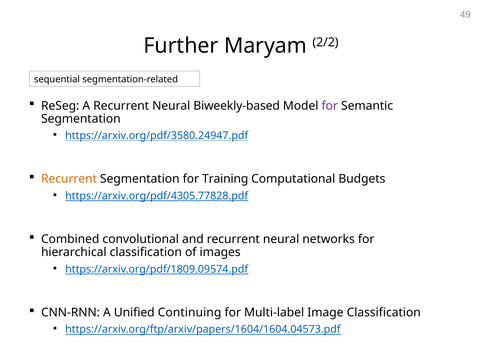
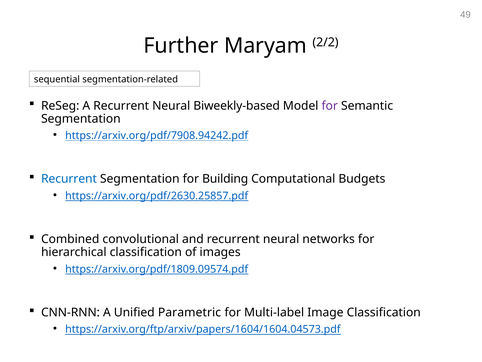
https://arxiv.org/pdf/3580.24947.pdf: https://arxiv.org/pdf/3580.24947.pdf -> https://arxiv.org/pdf/7908.94242.pdf (157, 135)
Recurrent colour: orange -> blue (69, 179)
Training: Training -> Building (225, 179)
https://arxiv.org/pdf/4305.77828.pdf: https://arxiv.org/pdf/4305.77828.pdf -> https://arxiv.org/pdf/2630.25857.pdf (157, 196)
Continuing: Continuing -> Parametric (190, 312)
